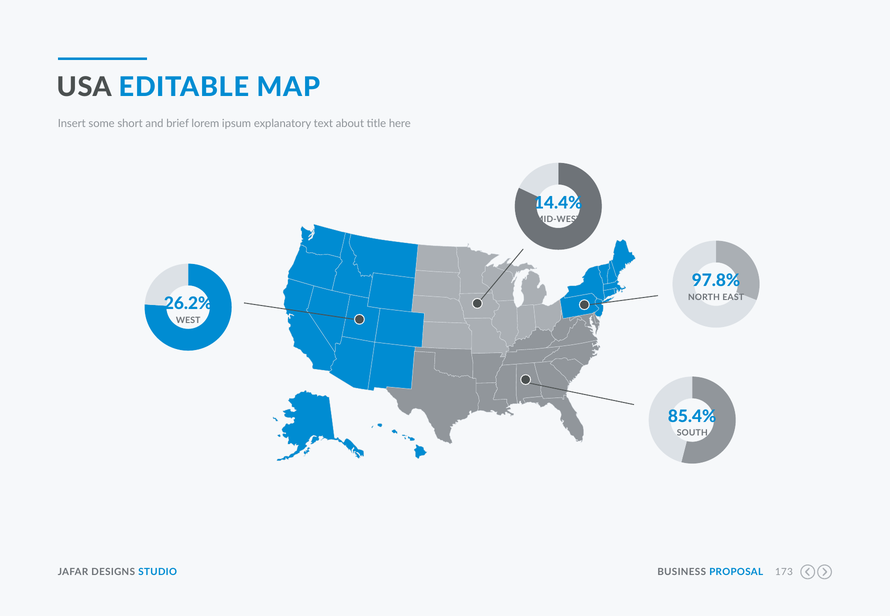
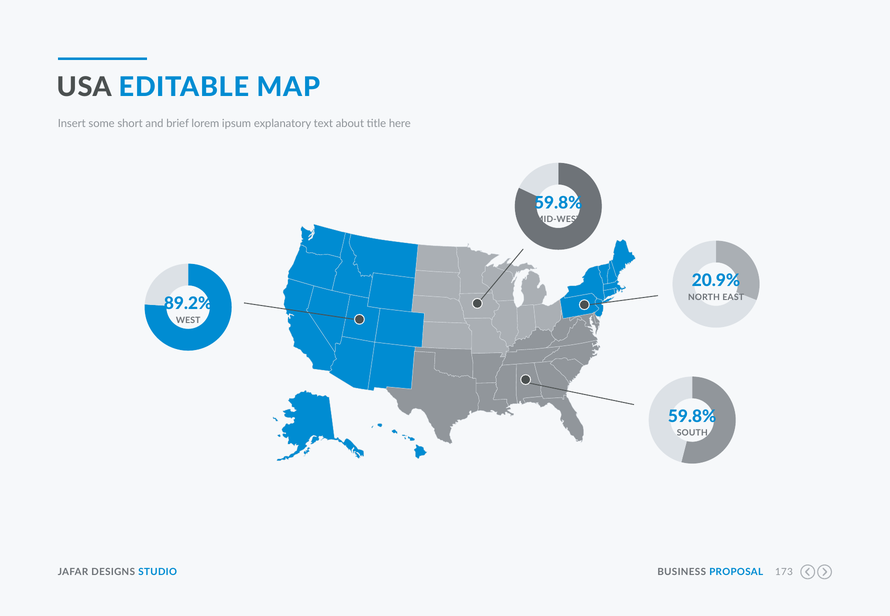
14.4%: 14.4% -> 59.8% (558, 203)
97.8%: 97.8% -> 20.9% (716, 281)
26.2%: 26.2% -> 89.2% (188, 304)
85.4%: 85.4% -> 59.8% (692, 417)
